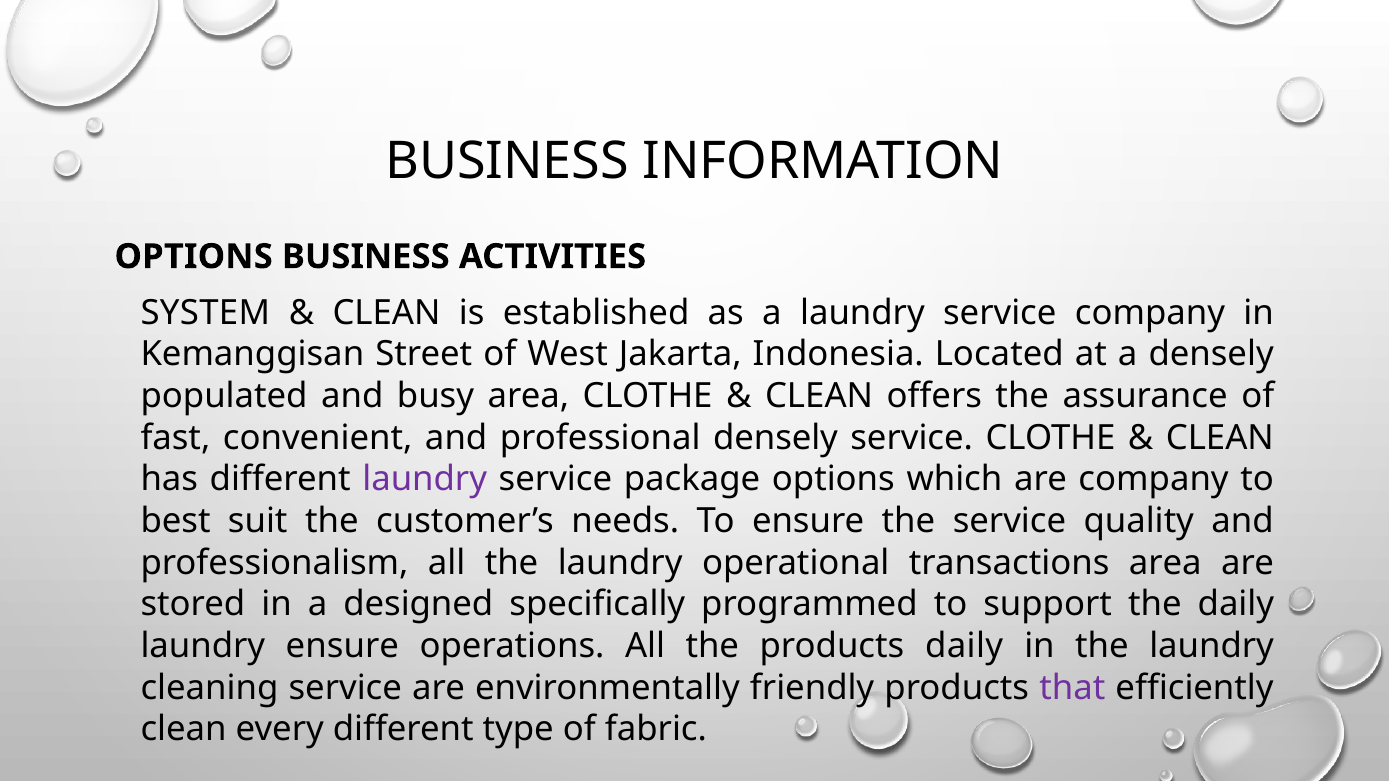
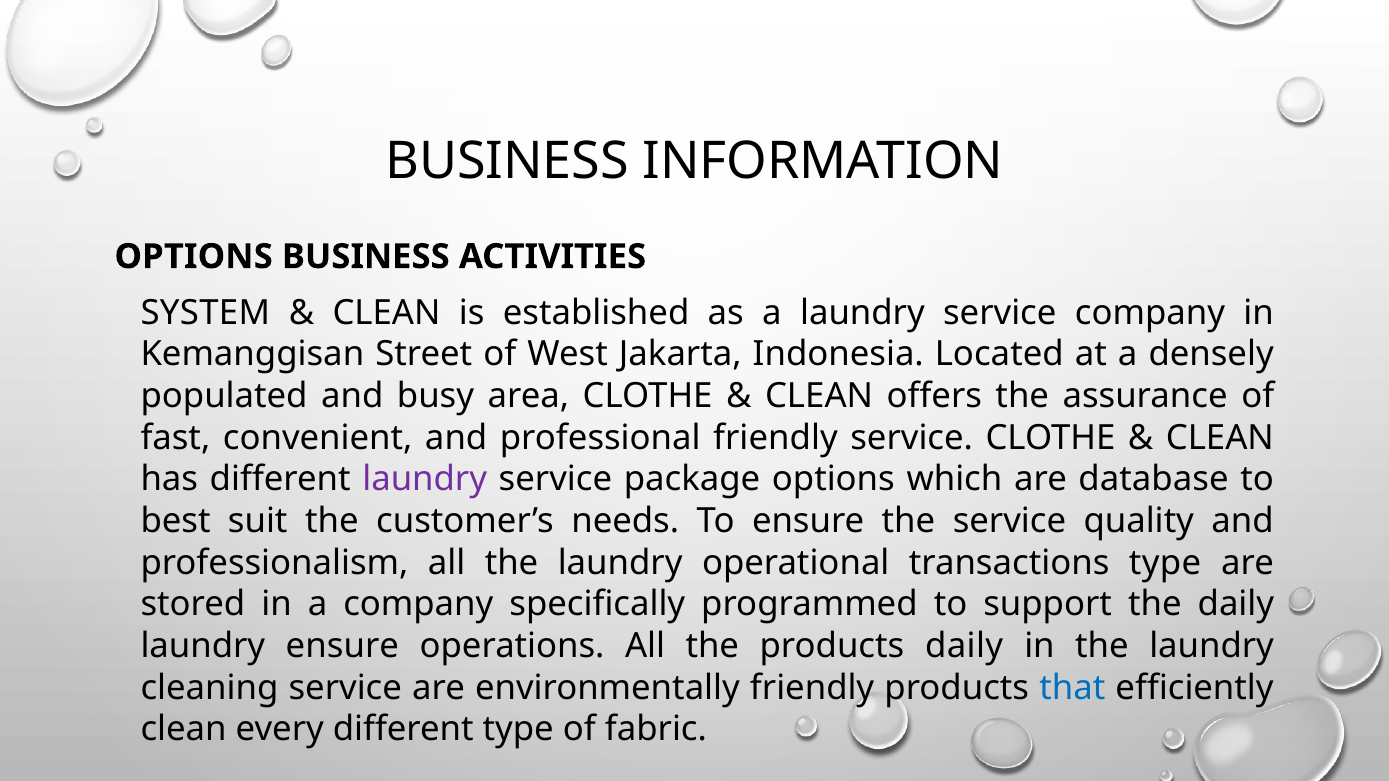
professional densely: densely -> friendly (775, 438)
are company: company -> database (1154, 480)
transactions area: area -> type (1165, 563)
a designed: designed -> company (418, 605)
that colour: purple -> blue (1072, 688)
